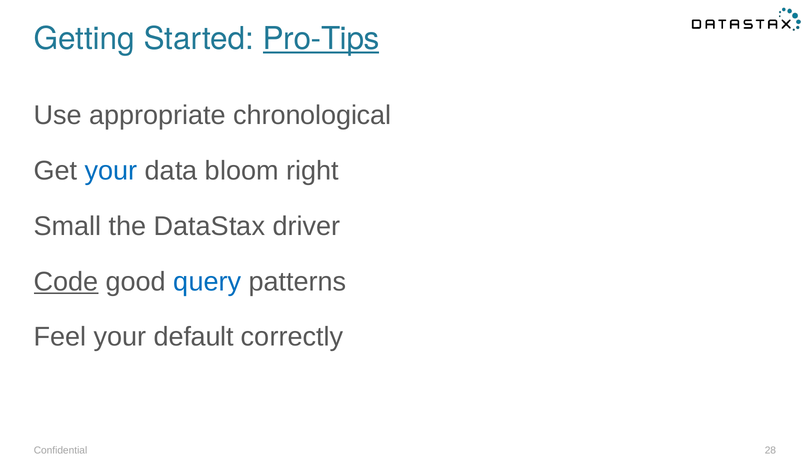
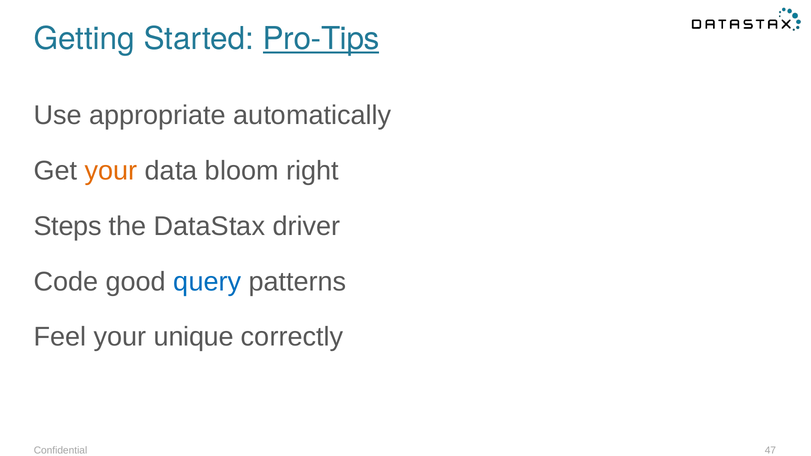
chronological: chronological -> automatically (312, 115)
your colour: blue -> orange (111, 171)
Small: Small -> Steps (68, 226)
Code underline: present -> none (66, 282)
default: default -> unique (194, 337)
28: 28 -> 47 (770, 450)
